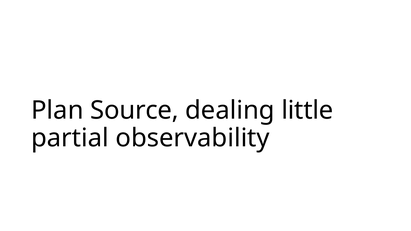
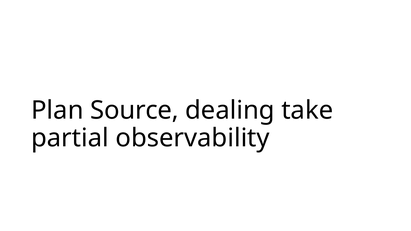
little: little -> take (307, 110)
